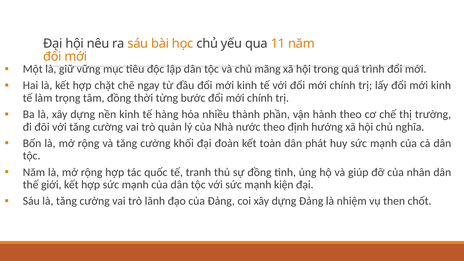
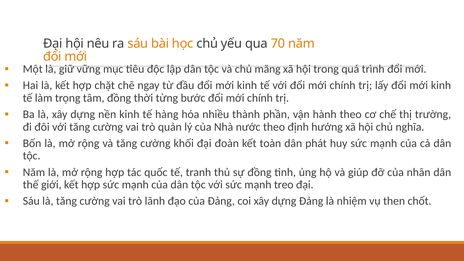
11: 11 -> 70 (278, 44)
kiện: kiện -> treo (284, 185)
